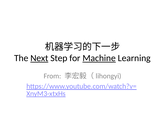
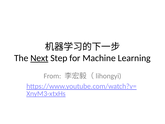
Machine underline: present -> none (99, 58)
